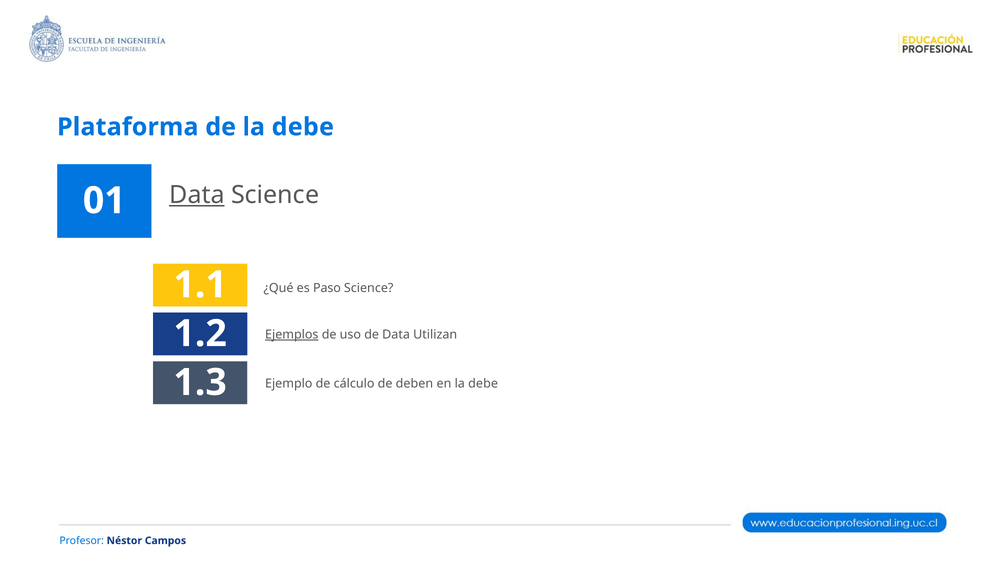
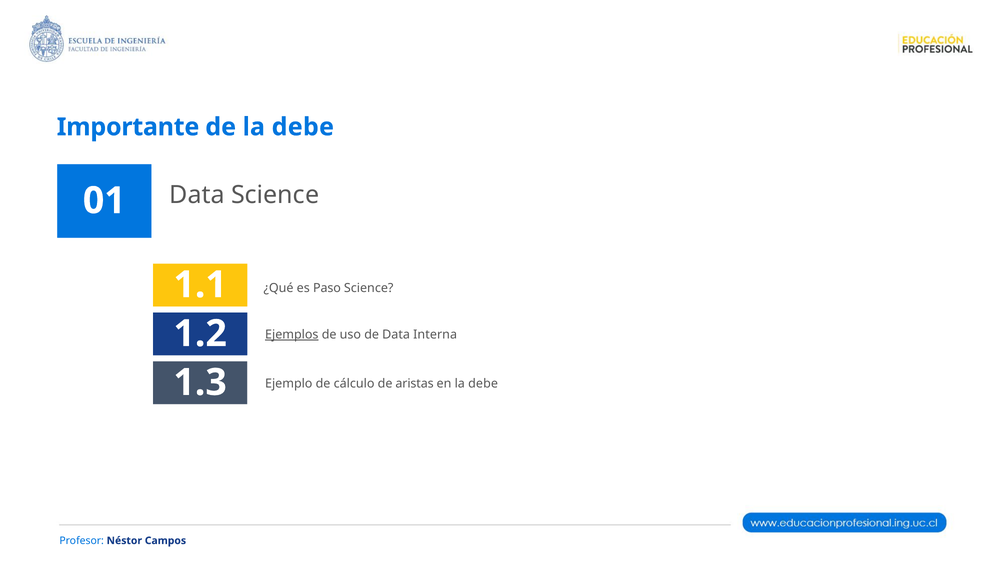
Plataforma: Plataforma -> Importante (128, 127)
Data underline: present -> none (197, 195)
Utilizan: Utilizan -> Interna (435, 334)
deben: deben -> aristas (415, 383)
